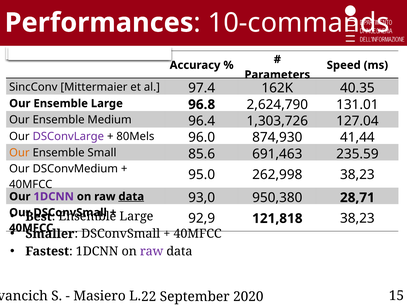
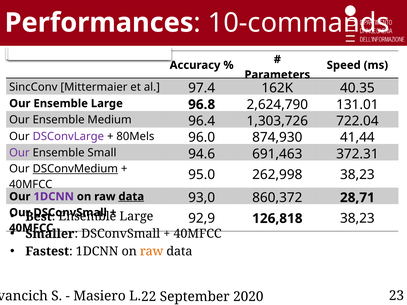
127.04: 127.04 -> 722.04 (357, 121)
Our colour: orange -> purple (19, 153)
85.6: 85.6 -> 94.6 (202, 154)
235.59: 235.59 -> 372.31 (357, 154)
DSConvMedium underline: none -> present (75, 169)
950,380: 950,380 -> 860,372 (277, 198)
121,818: 121,818 -> 126,818 (277, 219)
raw colour: purple -> orange (152, 251)
15: 15 -> 23 (396, 296)
